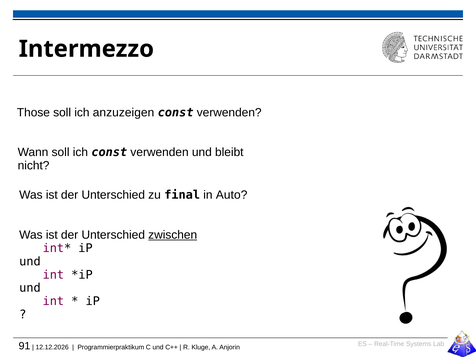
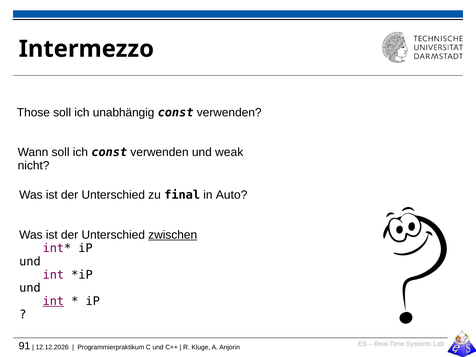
anzuzeigen: anzuzeigen -> unabhängig (124, 113)
bleibt: bleibt -> weak (229, 152)
int underline: none -> present (53, 301)
